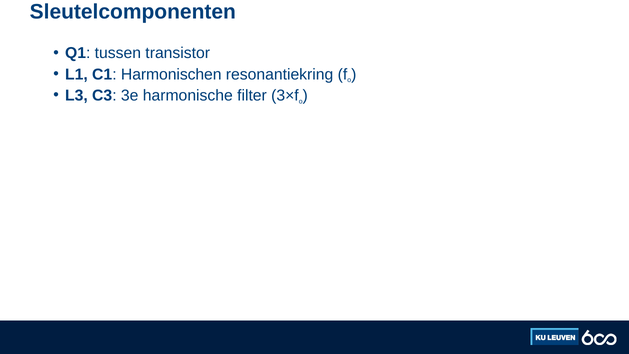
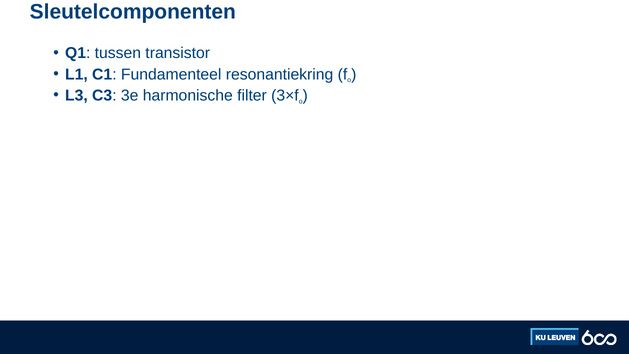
Harmonischen: Harmonischen -> Fundamenteel (171, 74)
